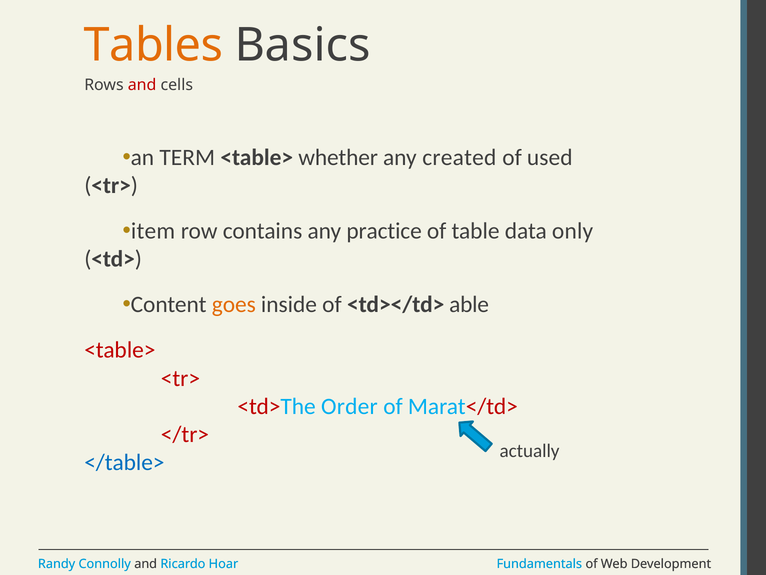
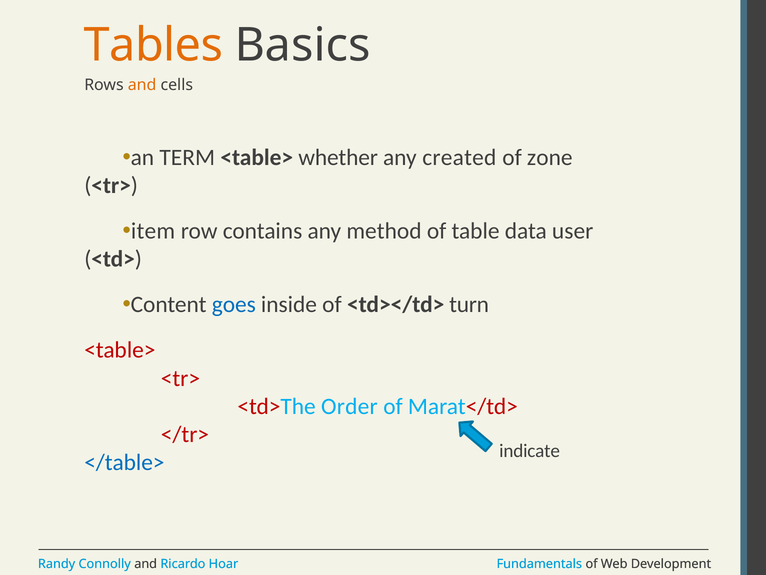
and colour: red -> orange (142, 85)
used: used -> zone (550, 157)
practice: practice -> method (384, 231)
only: only -> user (573, 231)
goes colour: orange -> blue (234, 304)
able: able -> turn (469, 304)
actually: actually -> indicate (530, 451)
